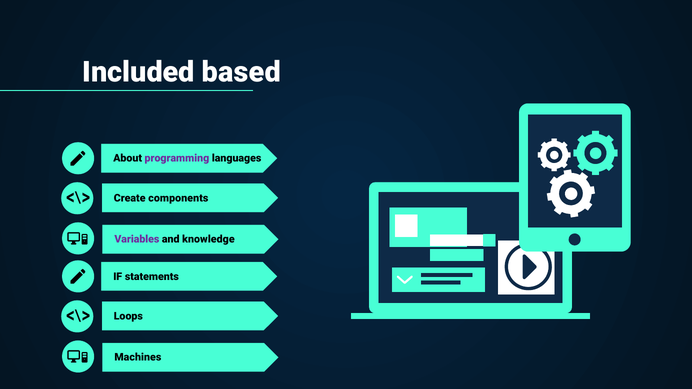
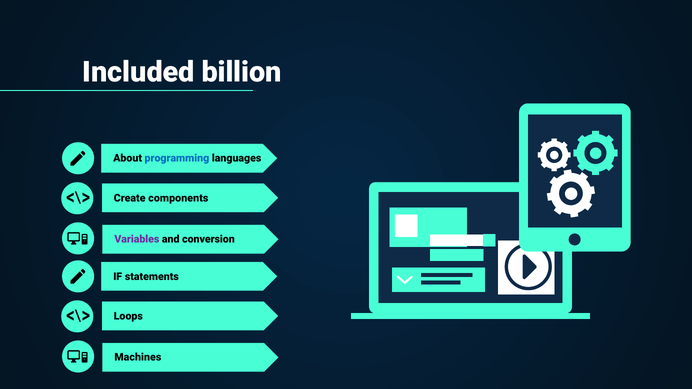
based: based -> billion (242, 72)
programming colour: purple -> blue (177, 159)
knowledge: knowledge -> conversion (208, 239)
